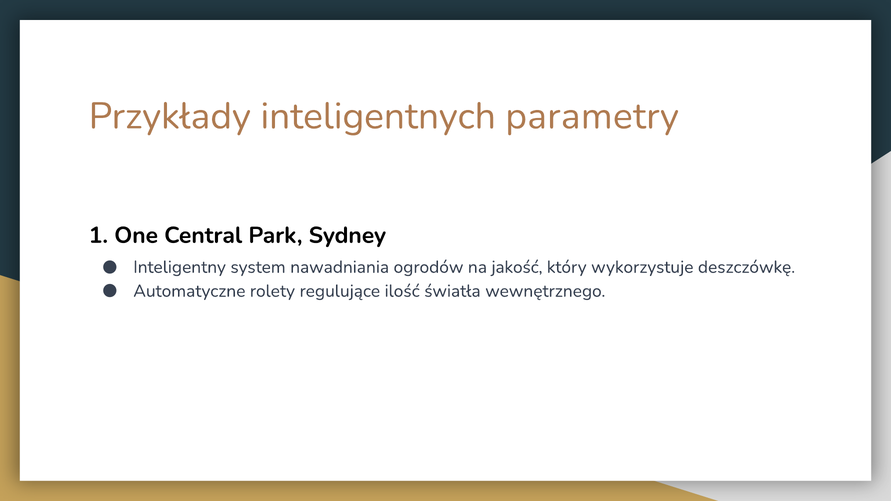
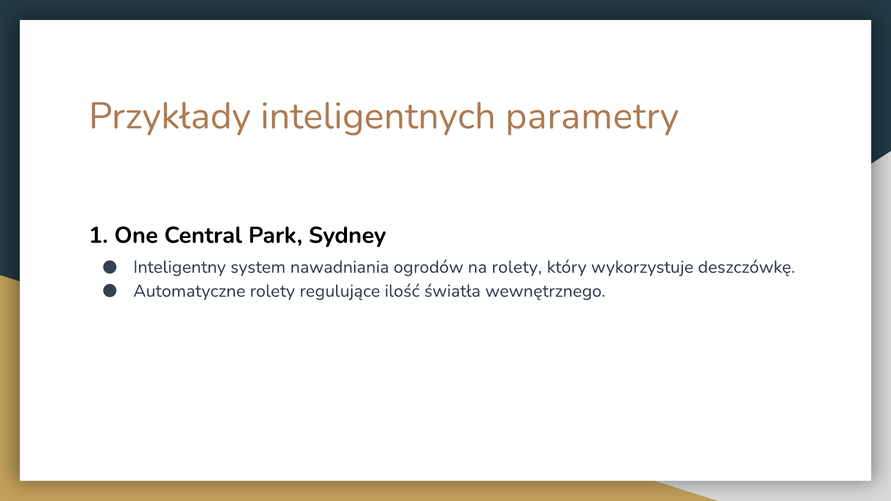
na jakość: jakość -> rolety (517, 267)
